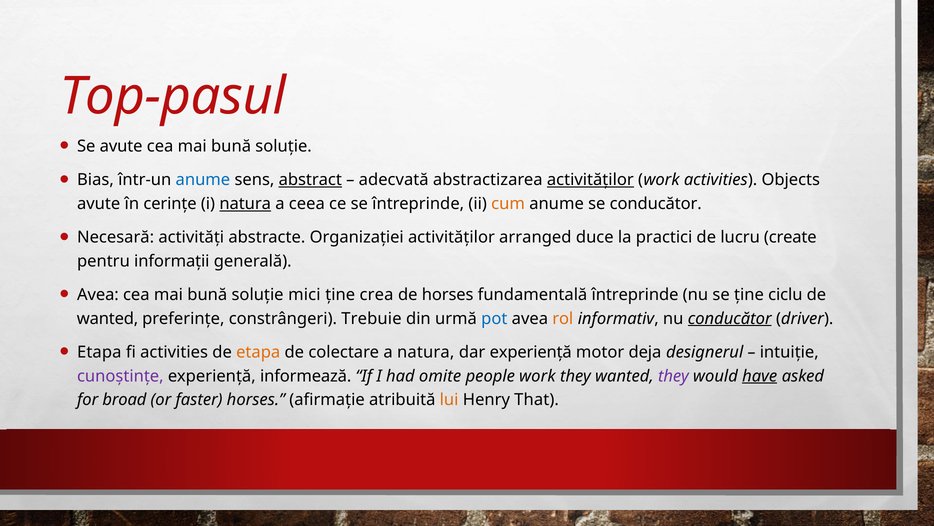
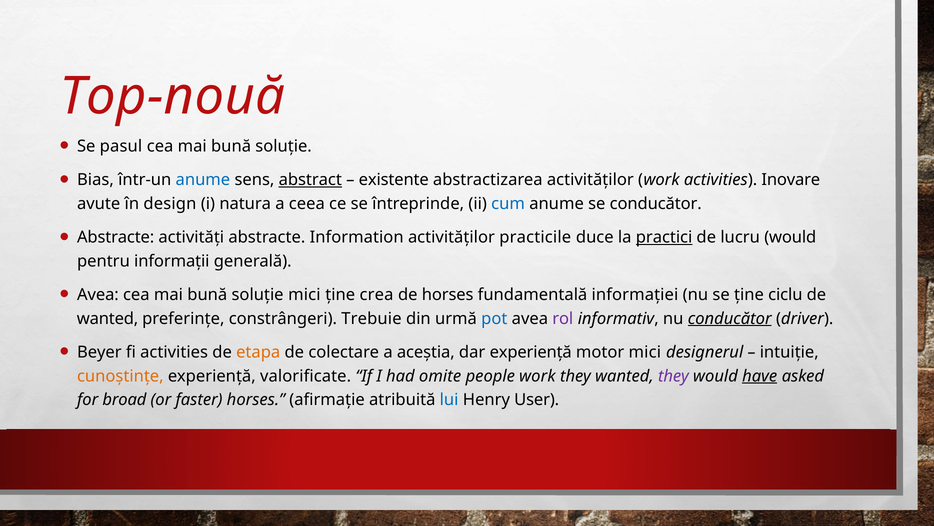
Top-pasul: Top-pasul -> Top-nouă (172, 96)
Se avute: avute -> pasul (121, 146)
adecvată: adecvată -> existente (394, 180)
activităților underline: present -> none (590, 180)
Objects: Objects -> Inovare (791, 180)
cerințe: cerințe -> design (170, 203)
natura underline: present -> none (245, 203)
cum colour: orange -> blue (508, 203)
Necesară: Necesară -> Abstracte (116, 237)
Organizației: Organizației -> Information (357, 237)
arranged: arranged -> practicile (535, 237)
practici underline: none -> present (664, 237)
lucru create: create -> would (790, 237)
fundamentală întreprinde: întreprinde -> informației (635, 294)
rol colour: orange -> purple (563, 318)
Etapa: Etapa -> Beyer (99, 352)
a natura: natura -> aceștia (426, 352)
motor deja: deja -> mici (645, 352)
cunoștințe colour: purple -> orange (120, 376)
informează: informează -> valorificate (306, 376)
lui colour: orange -> blue (449, 399)
That: That -> User (537, 399)
